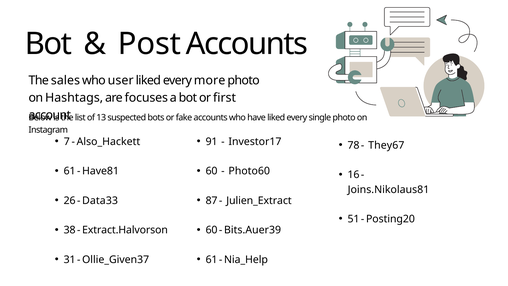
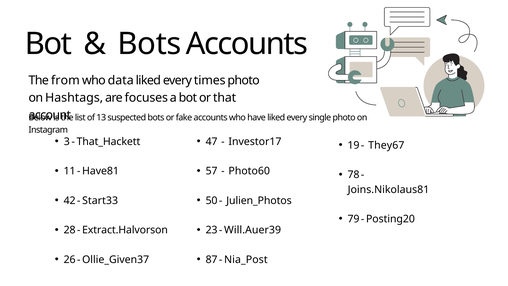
Post: Post -> Bots (149, 44)
sales: sales -> from (65, 80)
user: user -> data (121, 80)
more: more -> times (210, 80)
first: first -> that (225, 98)
7: 7 -> 3 (67, 142)
Also_Hackett: Also_Hackett -> That_Hackett (108, 142)
91: 91 -> 47 (212, 142)
78: 78 -> 19 (354, 145)
61: 61 -> 11 (70, 171)
60: 60 -> 57 (212, 171)
16: 16 -> 78 (354, 175)
26: 26 -> 42 (70, 200)
Data33: Data33 -> Start33 (100, 200)
87: 87 -> 50 (212, 200)
Julien_Extract: Julien_Extract -> Julien_Photos (259, 200)
51: 51 -> 79 (354, 219)
38: 38 -> 28 (70, 230)
60: 60 -> 23 (212, 230)
Bits.Auer39: Bits.Auer39 -> Will.Auer39 (253, 230)
31: 31 -> 26 (70, 259)
61: 61 -> 87 (212, 259)
Nia_Help: Nia_Help -> Nia_Post (246, 259)
